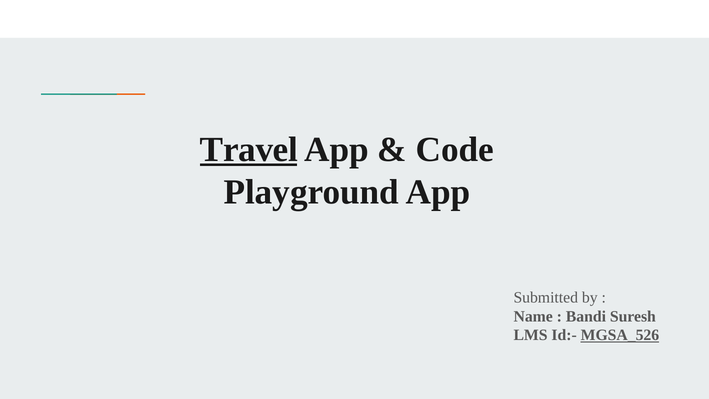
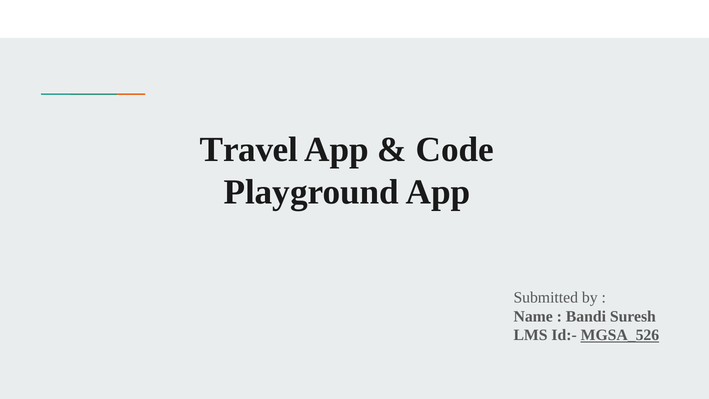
Travel underline: present -> none (249, 150)
